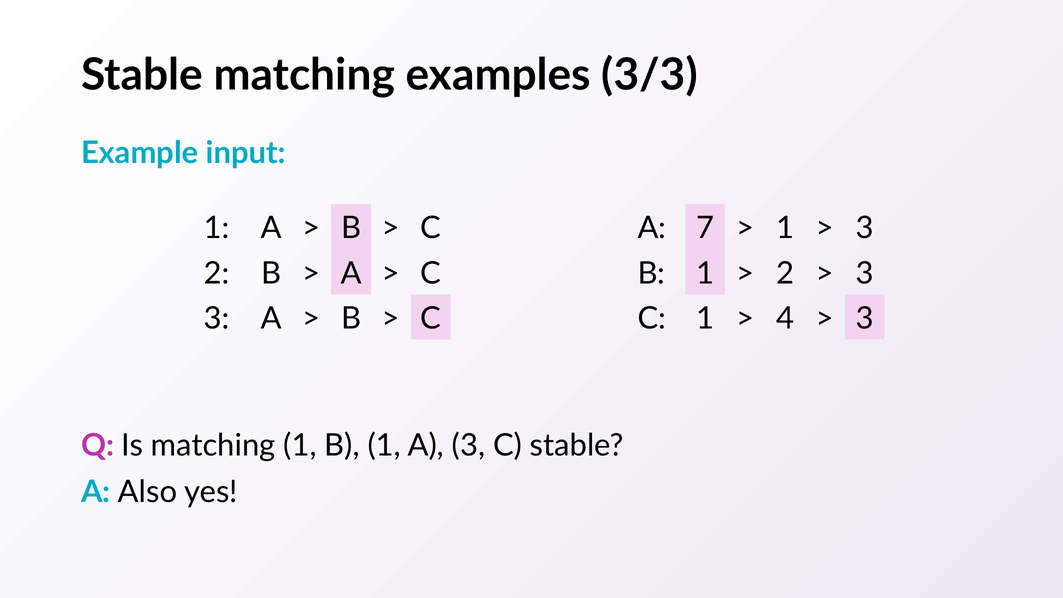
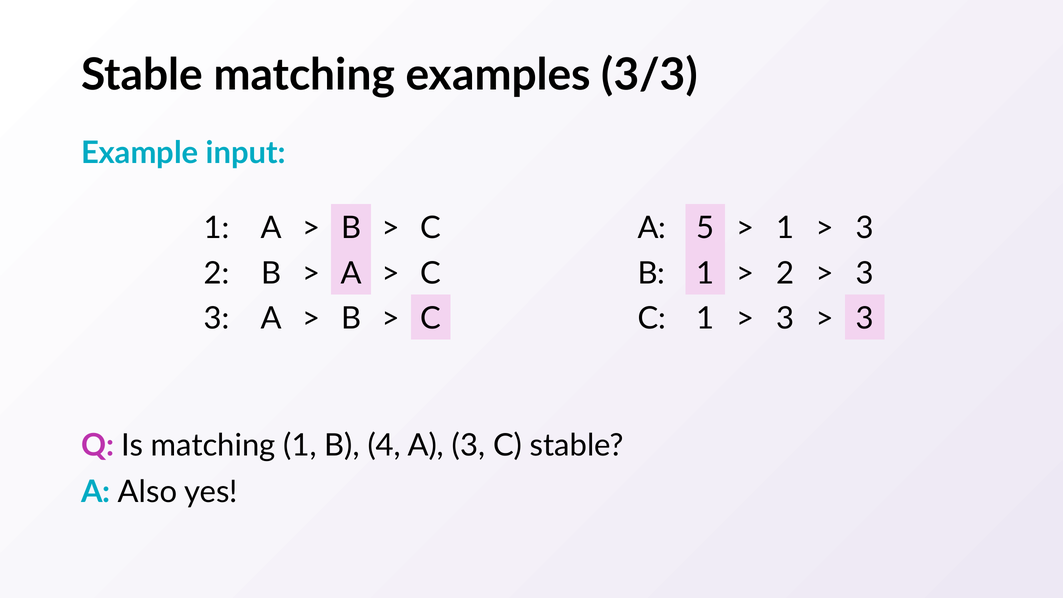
7: 7 -> 5 (705, 228)
4: 4 -> 3 (785, 319)
1 B 1: 1 -> 4 (384, 445)
